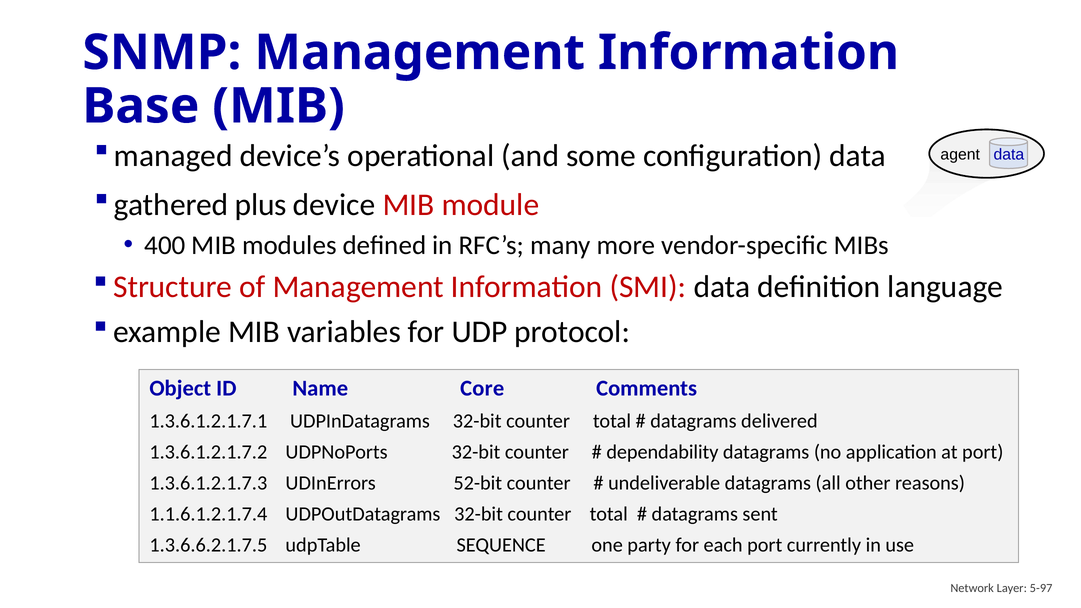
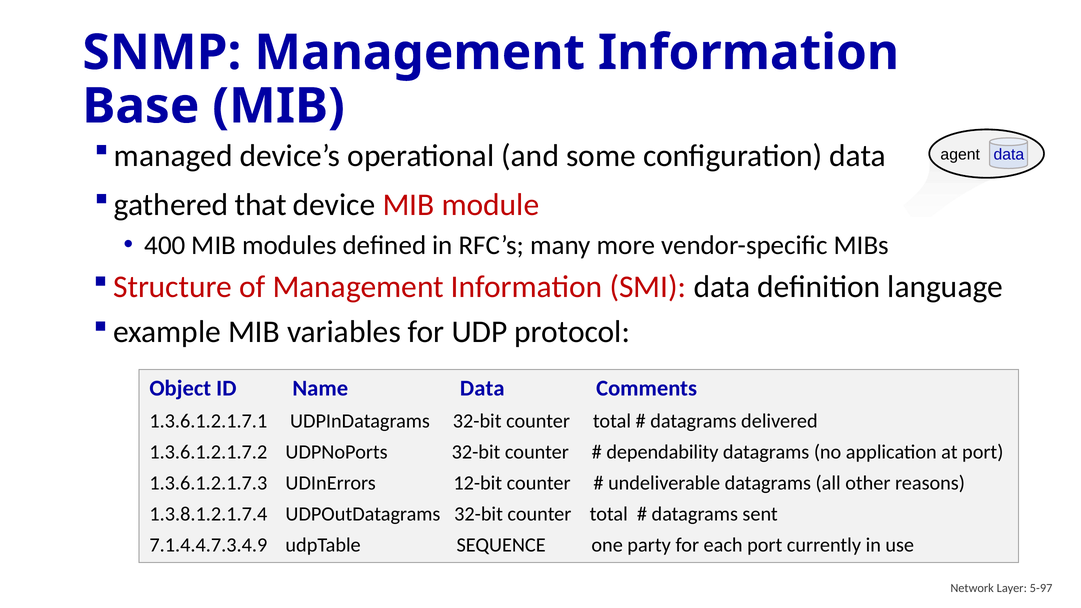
plus: plus -> that (261, 205)
Name Core: Core -> Data (482, 389)
52-bit: 52-bit -> 12-bit (478, 483)
1.1.6.1.2.1.7.4: 1.1.6.1.2.1.7.4 -> 1.3.8.1.2.1.7.4 (208, 514)
1.3.6.6.2.1.7.5: 1.3.6.6.2.1.7.5 -> 7.1.4.4.7.3.4.9 (208, 545)
